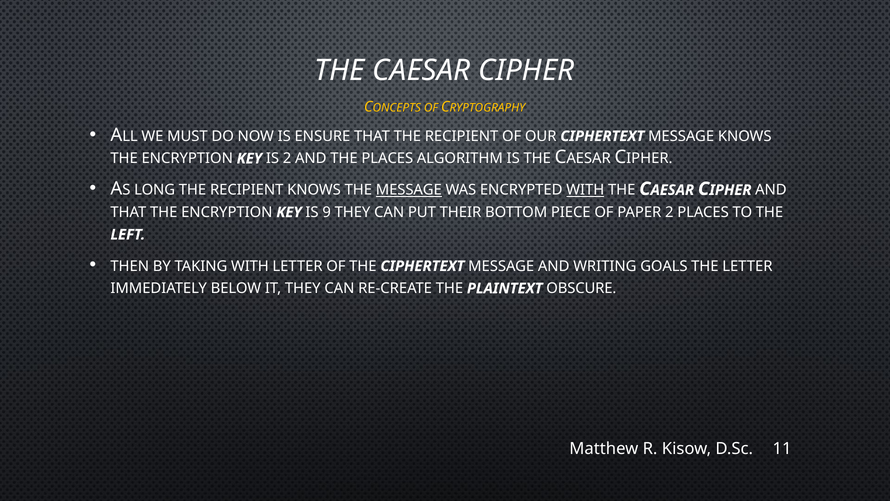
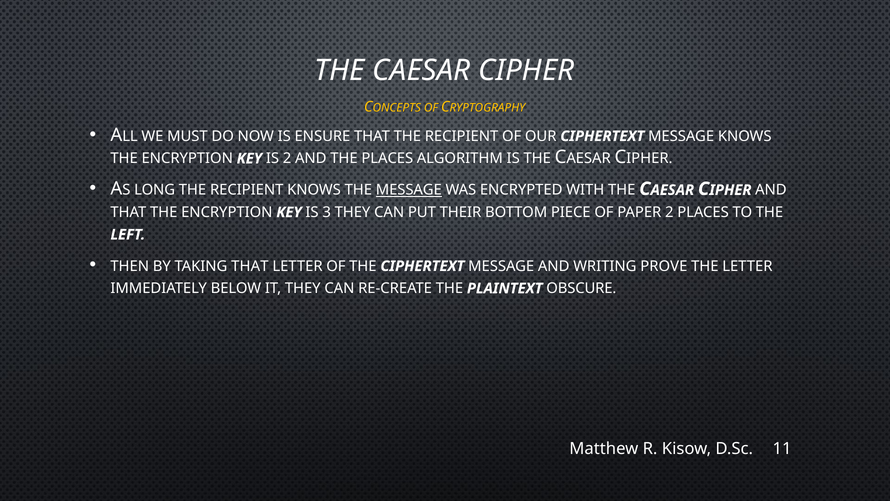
WITH underline: present -> none (585, 190)
9: 9 -> 3 (327, 212)
TAKING WITH: WITH -> THAT (250, 266)
GOALS: GOALS -> PROVE (664, 266)
